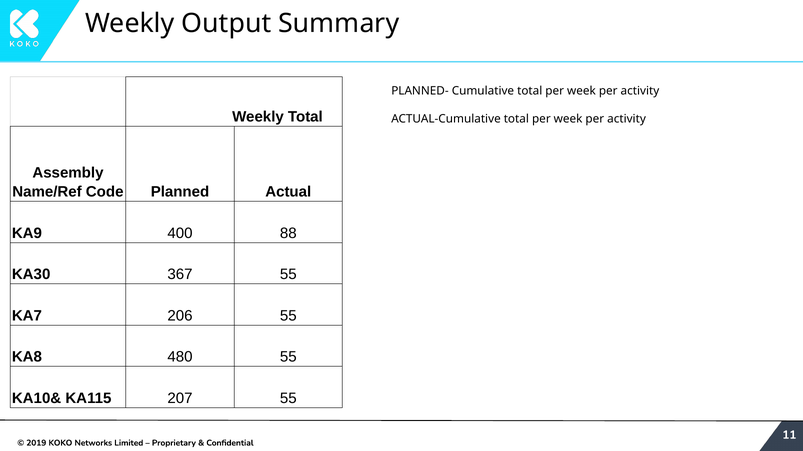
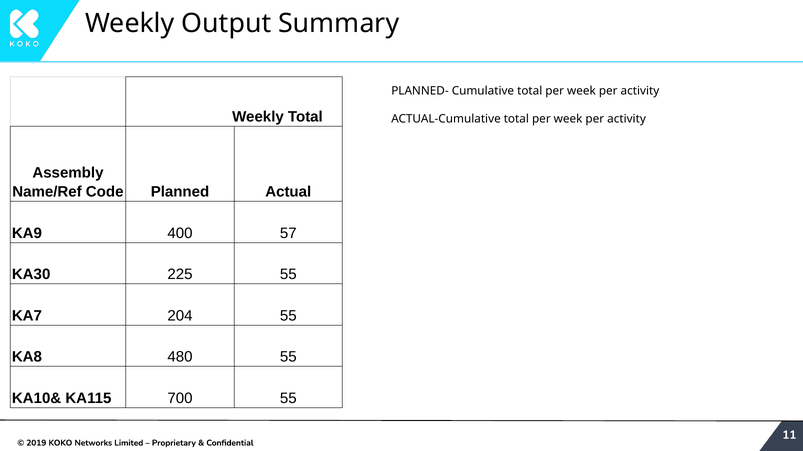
88: 88 -> 57 (288, 234)
367: 367 -> 225 (180, 275)
206: 206 -> 204 (180, 316)
207: 207 -> 700 (180, 399)
